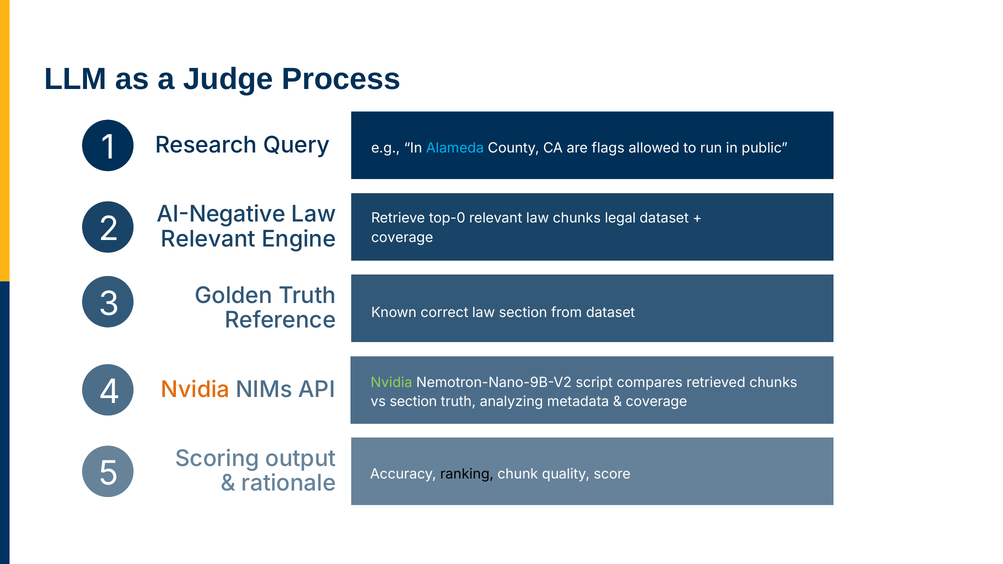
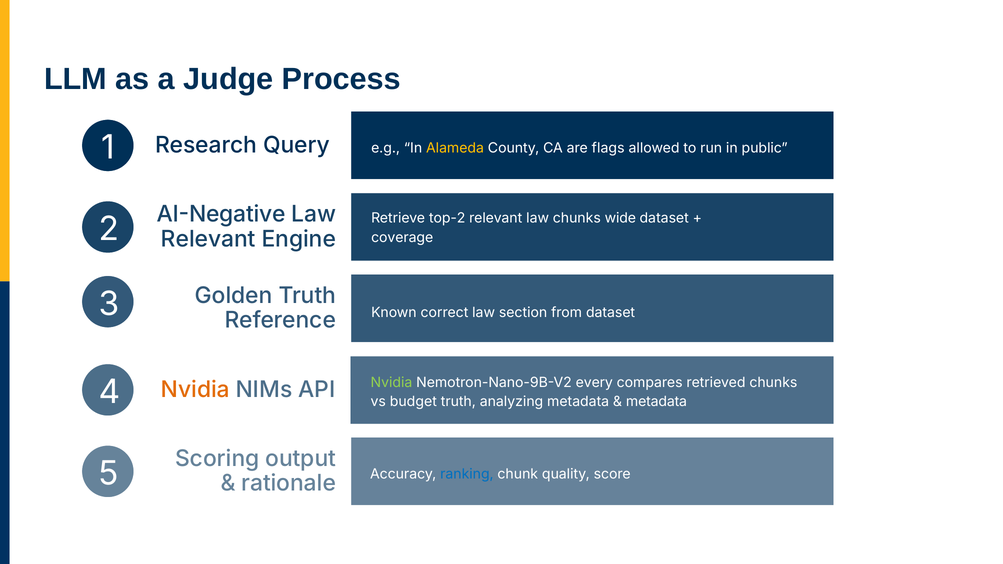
Alameda colour: light blue -> yellow (455, 148)
top-0: top-0 -> top-2 (447, 218)
legal: legal -> wide (620, 218)
script: script -> every (594, 383)
vs section: section -> budget (413, 402)
coverage: coverage -> metadata (656, 402)
ranking colour: black -> blue (467, 474)
